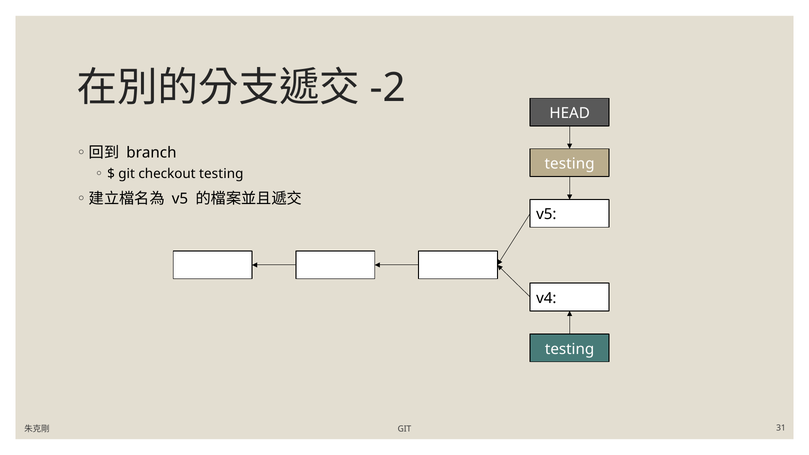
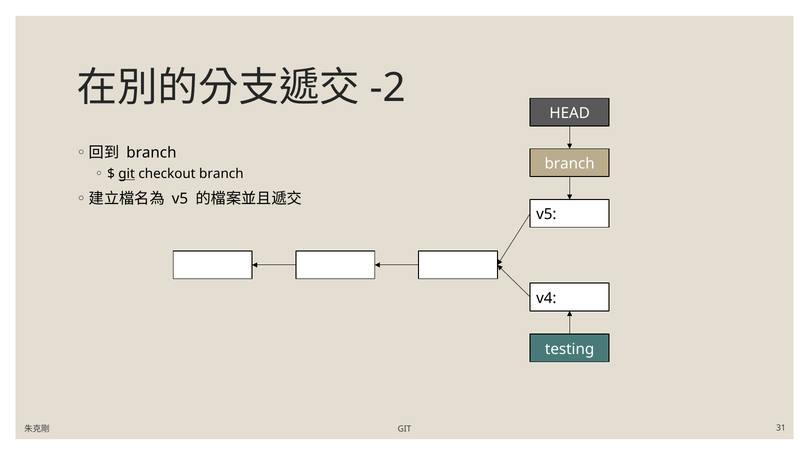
testing: testing -> branch (570, 164)
git underline: none -> present (127, 174)
checkout testing: testing -> branch (221, 174)
